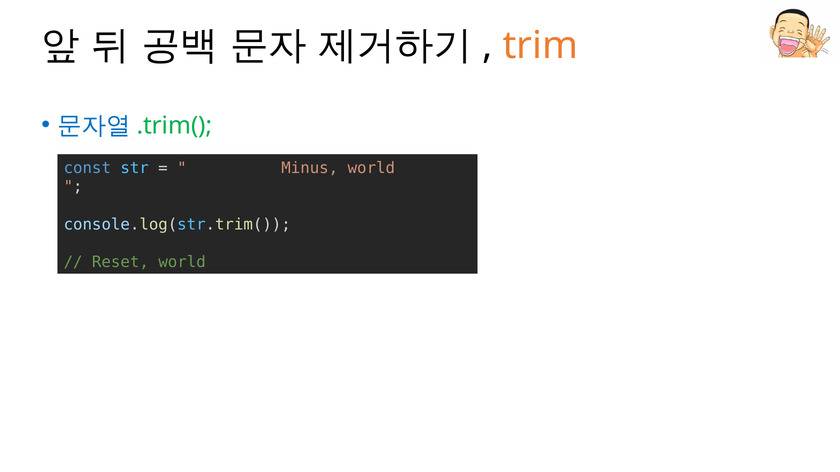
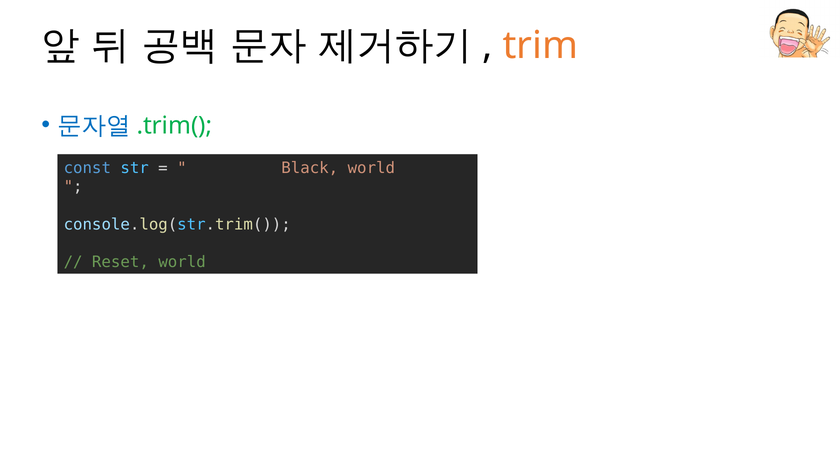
Minus: Minus -> Black (310, 168)
